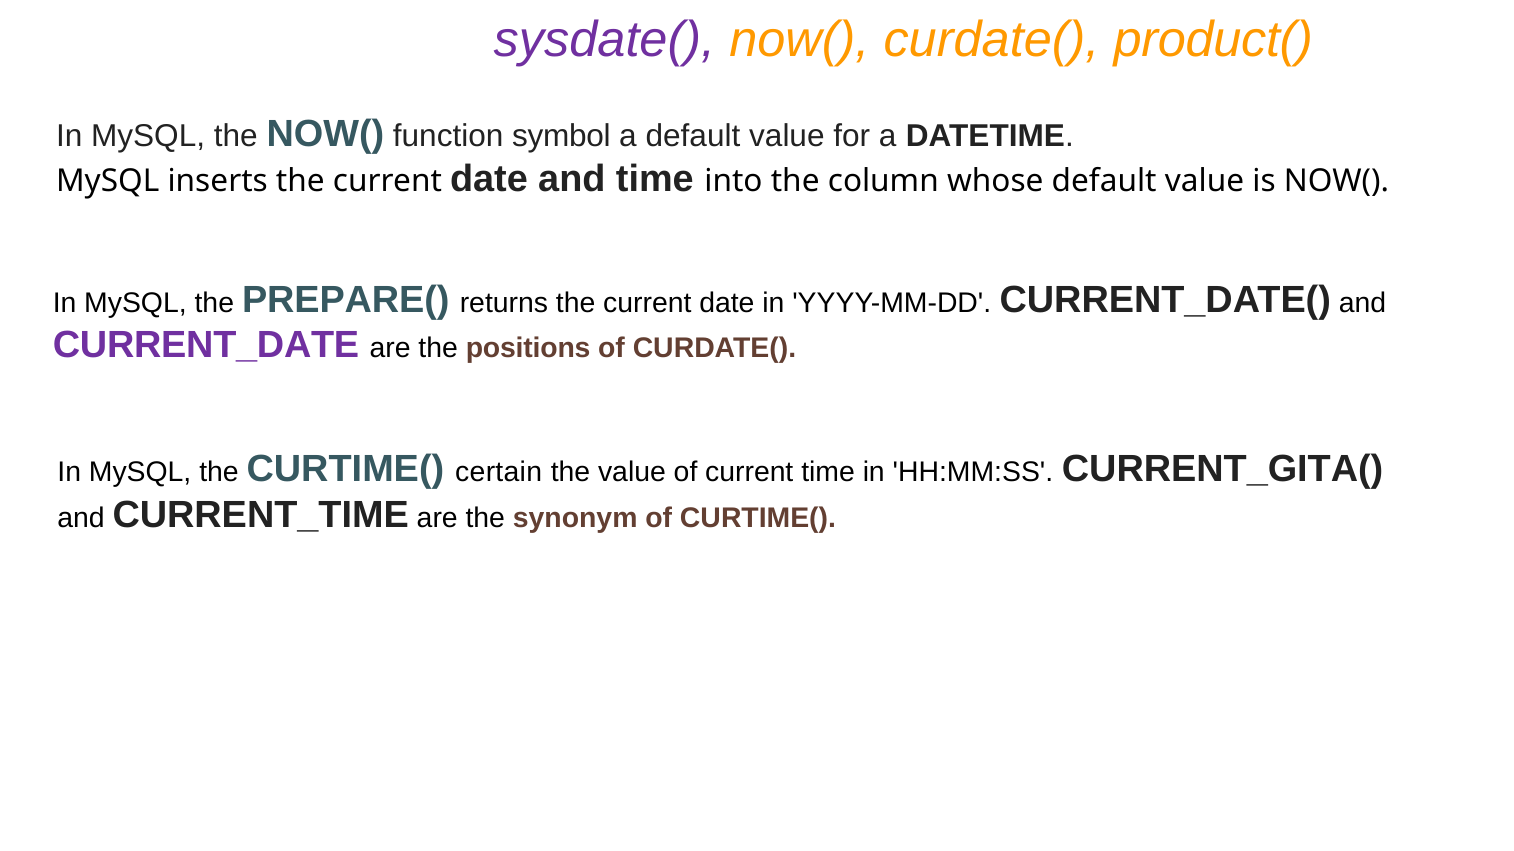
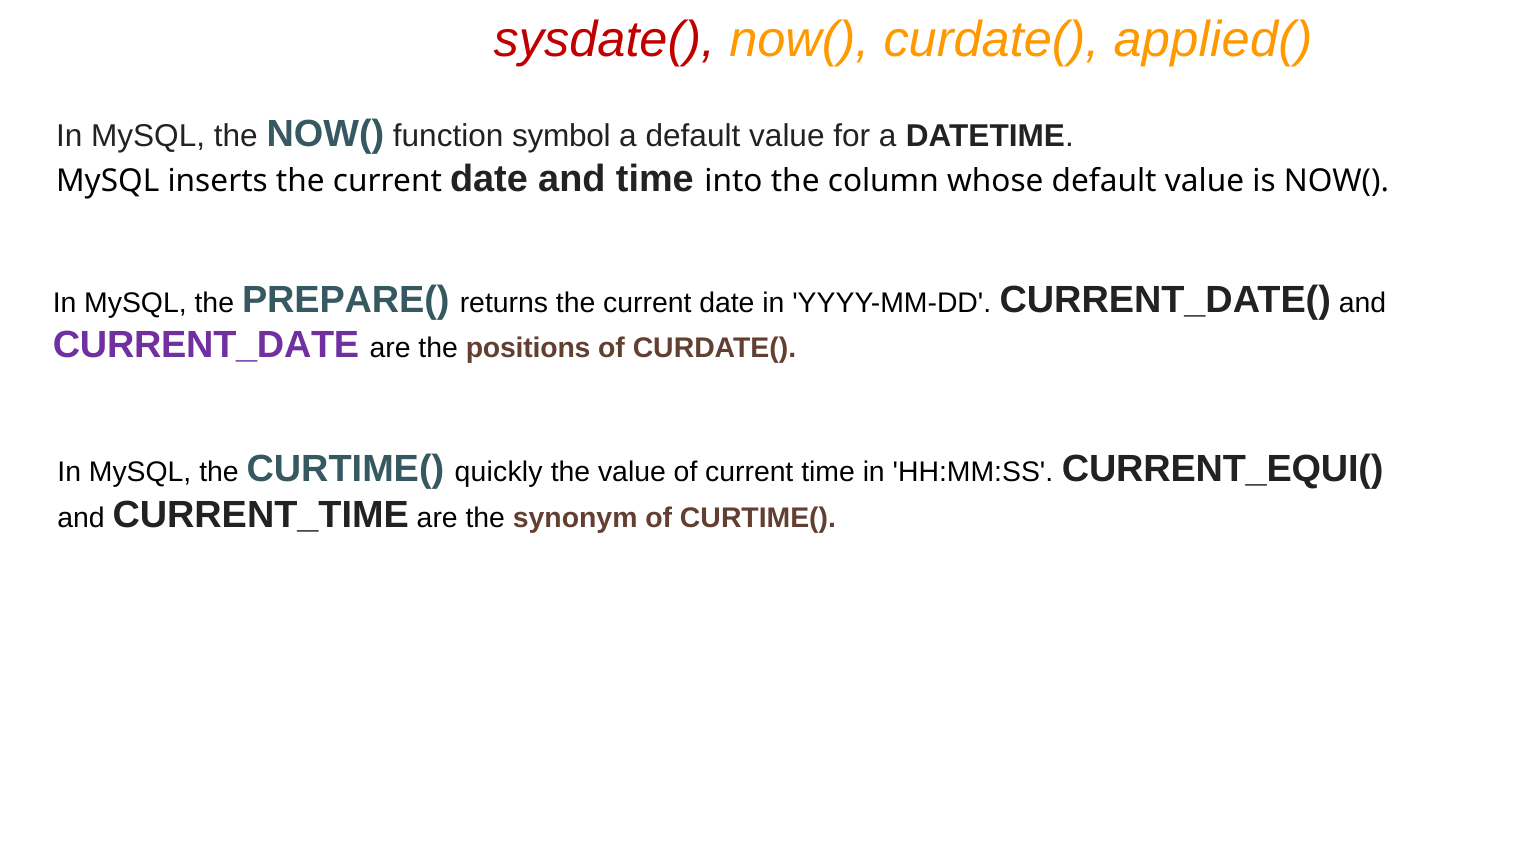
sysdate( colour: purple -> red (604, 39)
product(: product( -> applied( (1213, 39)
certain: certain -> quickly (499, 473)
CURRENT_GITA(: CURRENT_GITA( -> CURRENT_EQUI( (1223, 470)
